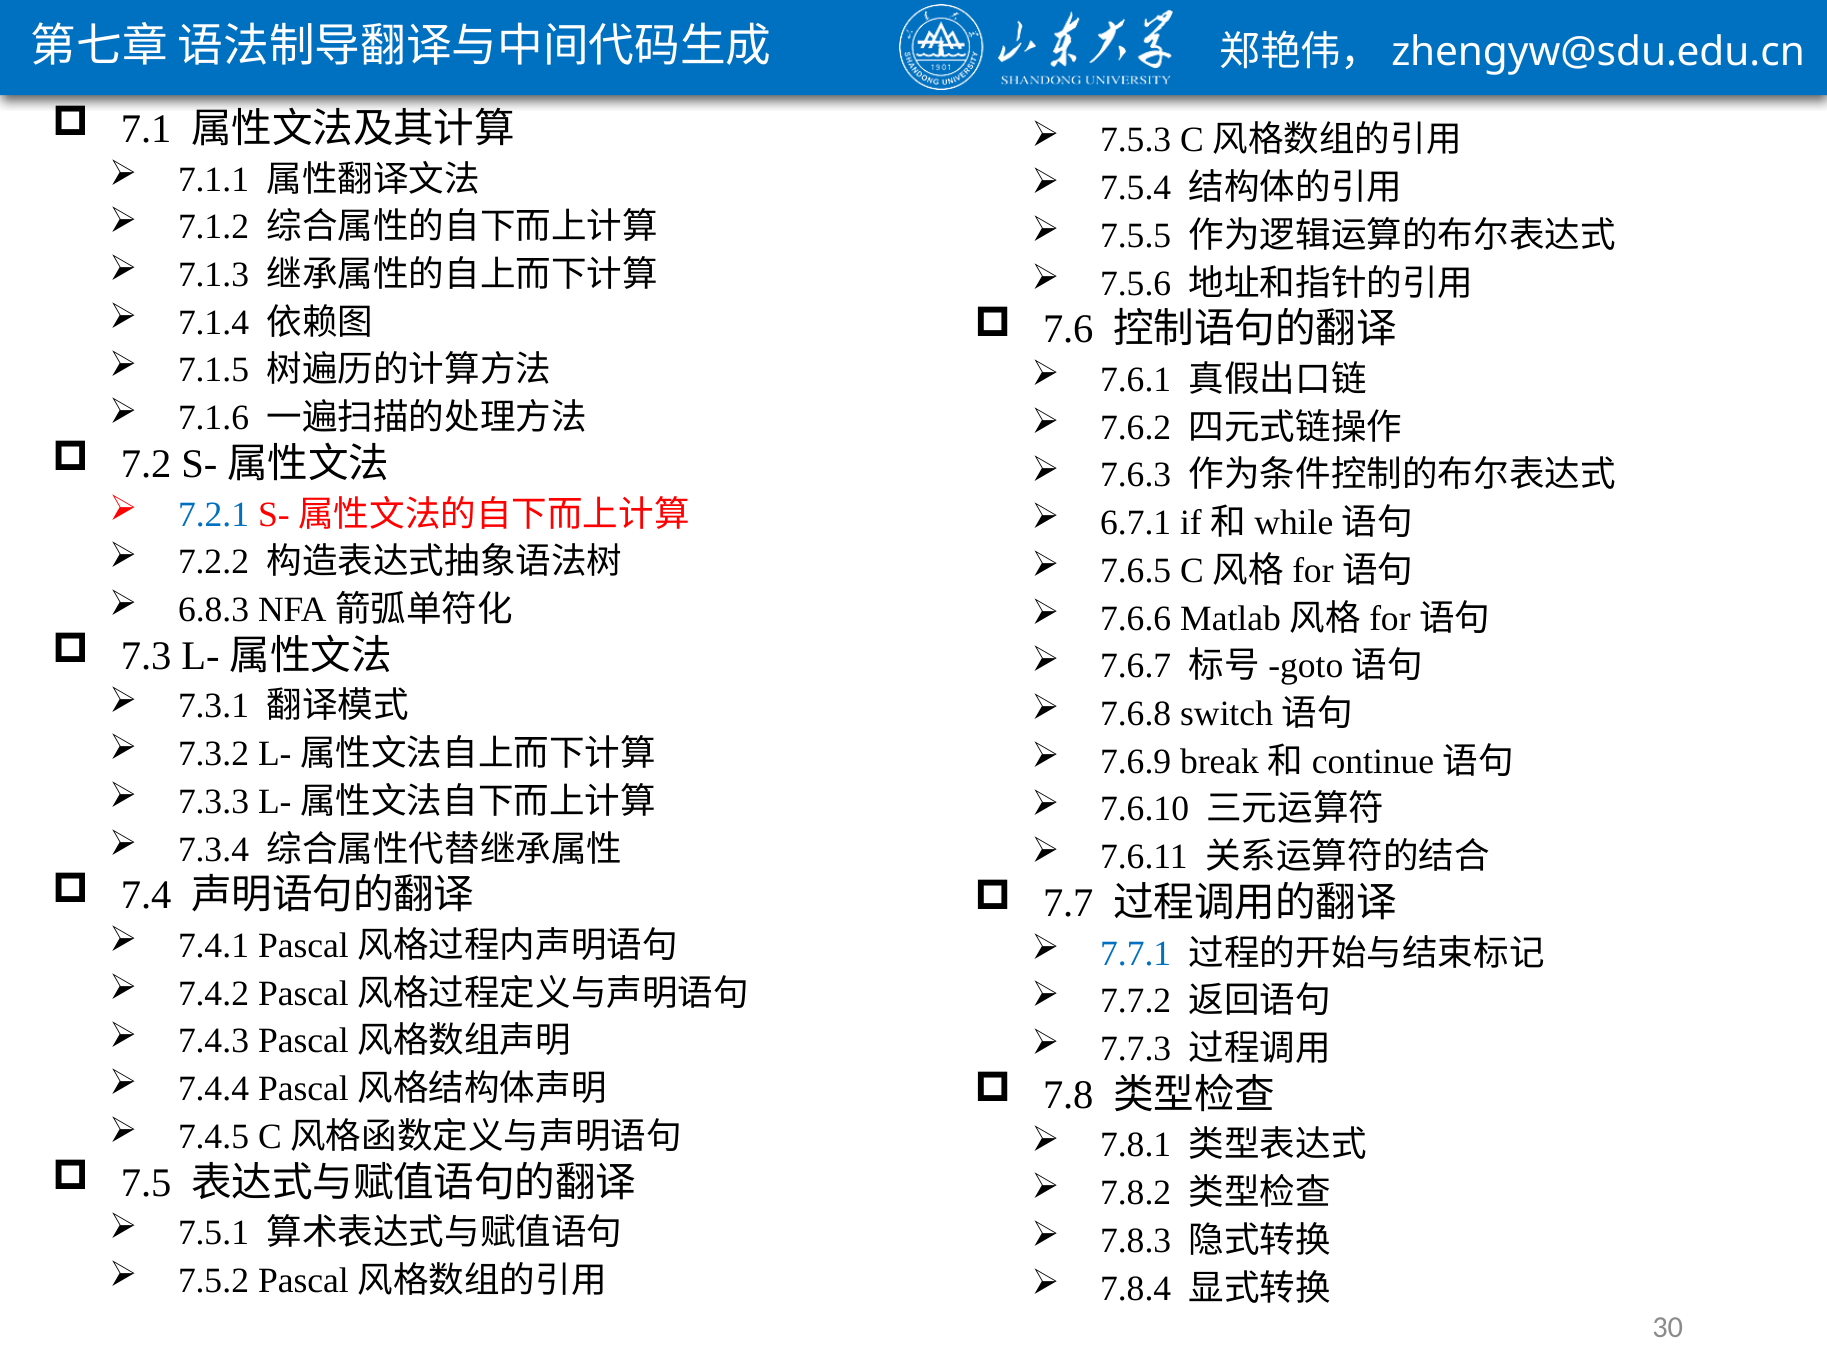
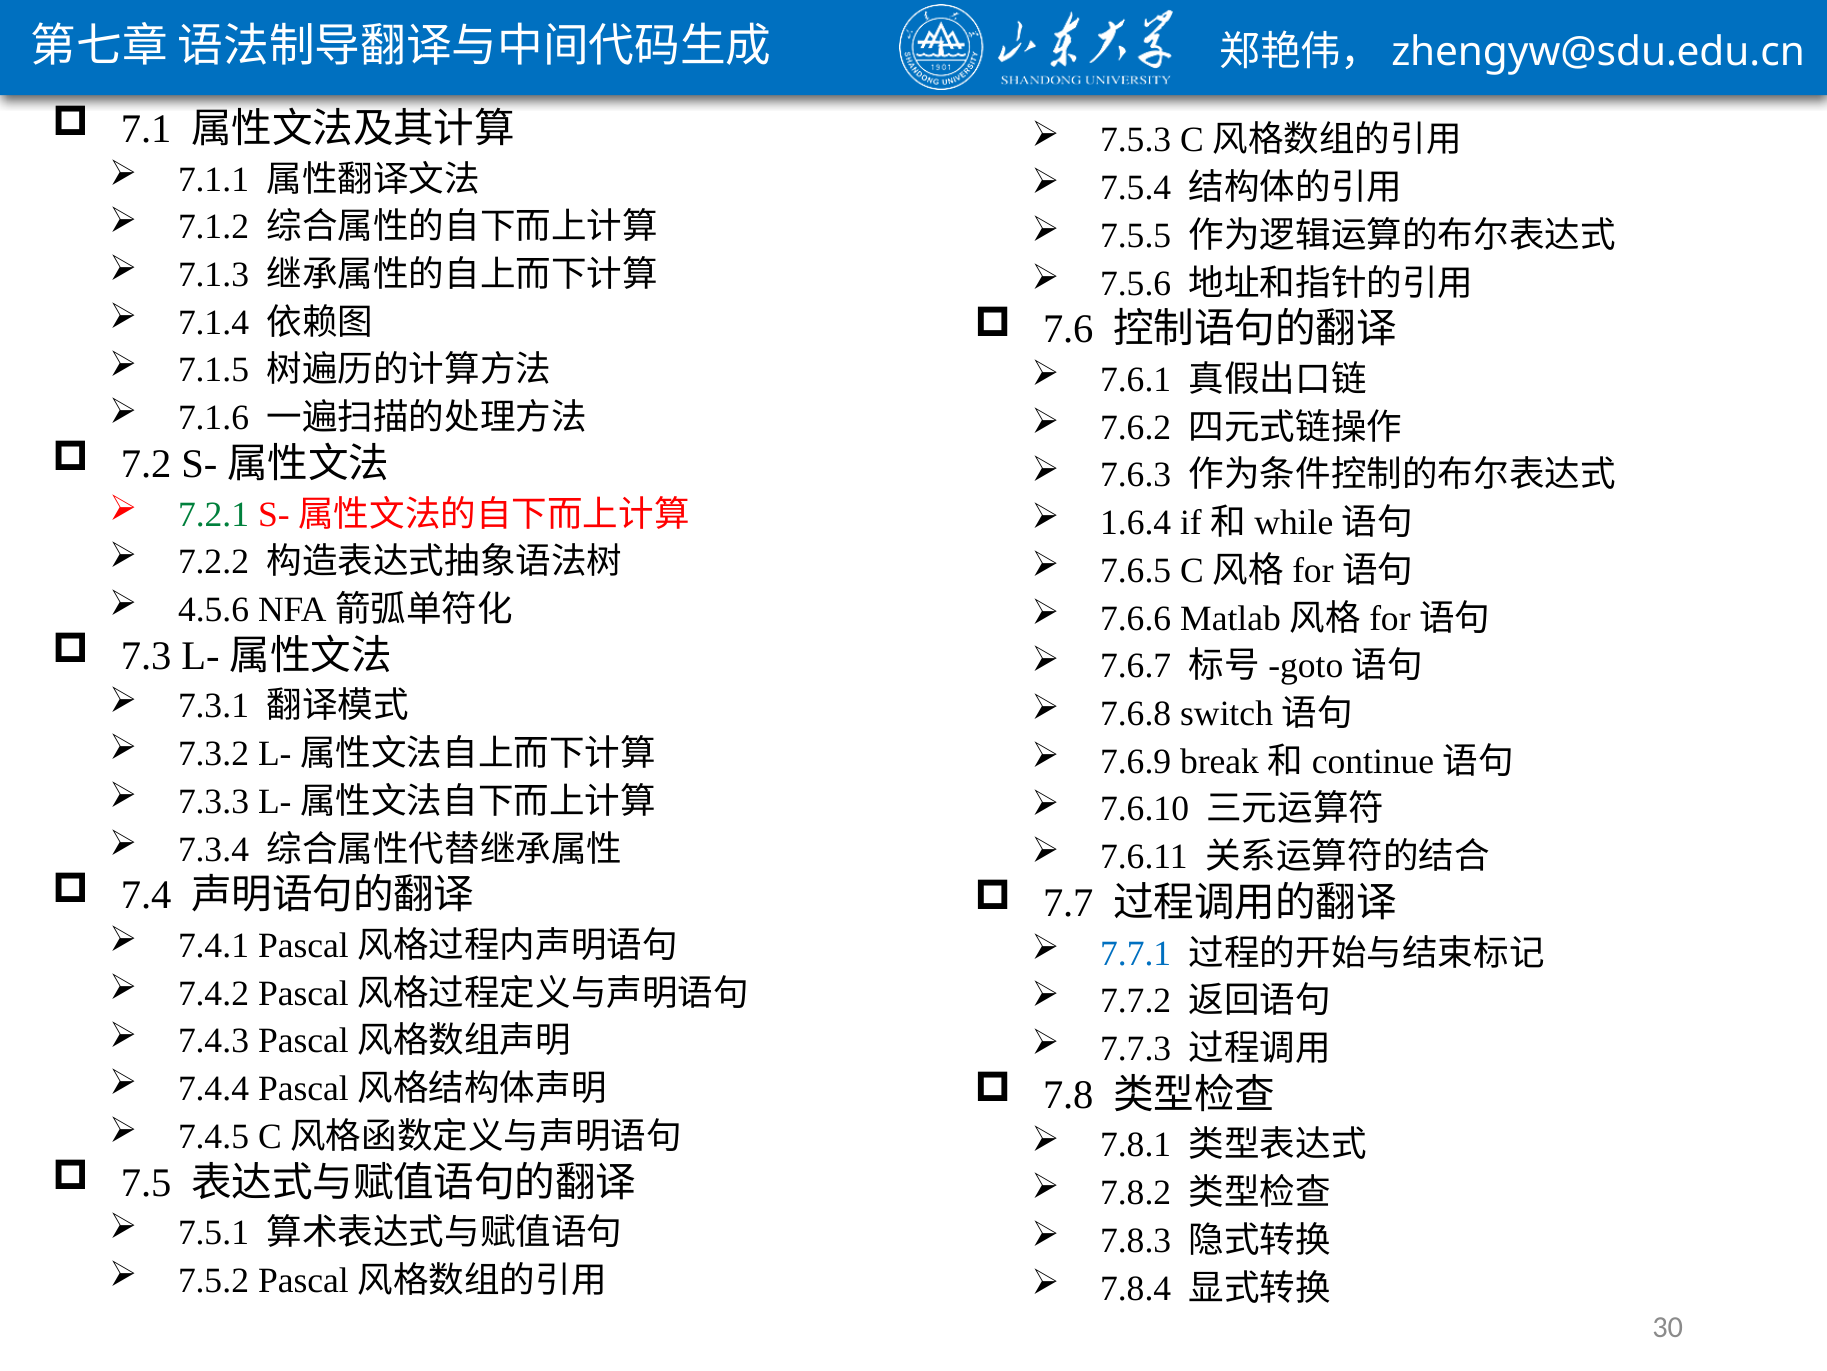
7.2.1 colour: blue -> green (214, 514)
6.7.1: 6.7.1 -> 1.6.4 (1136, 523)
6.8.3: 6.8.3 -> 4.5.6 (214, 609)
